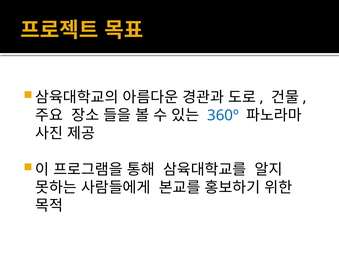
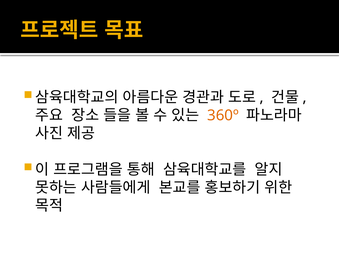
360º colour: blue -> orange (223, 115)
